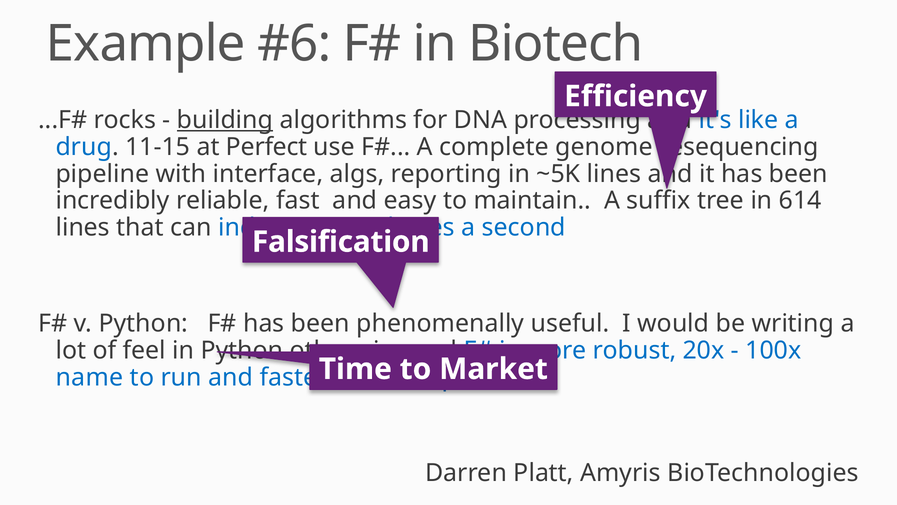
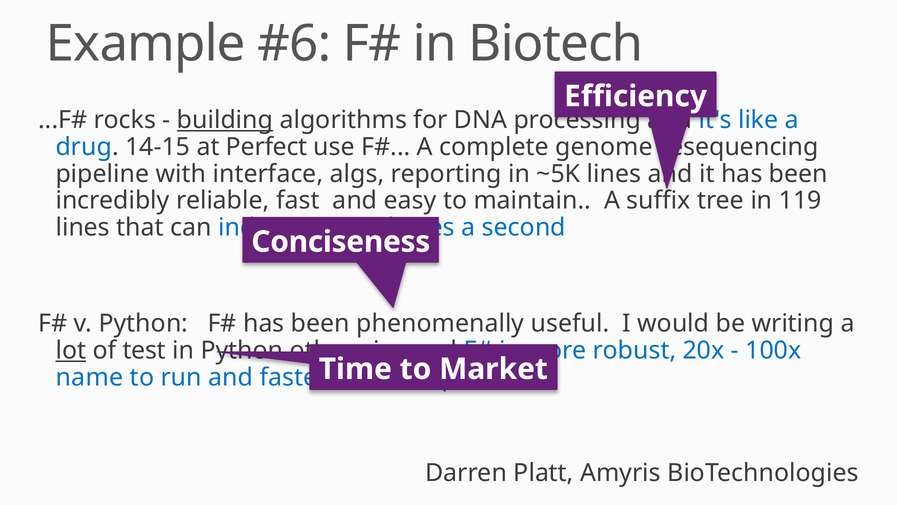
11-15: 11-15 -> 14-15 (158, 147)
614: 614 -> 119 (800, 201)
Falsification: Falsification -> Conciseness (341, 242)
lot underline: none -> present (71, 350)
feel: feel -> test (144, 350)
